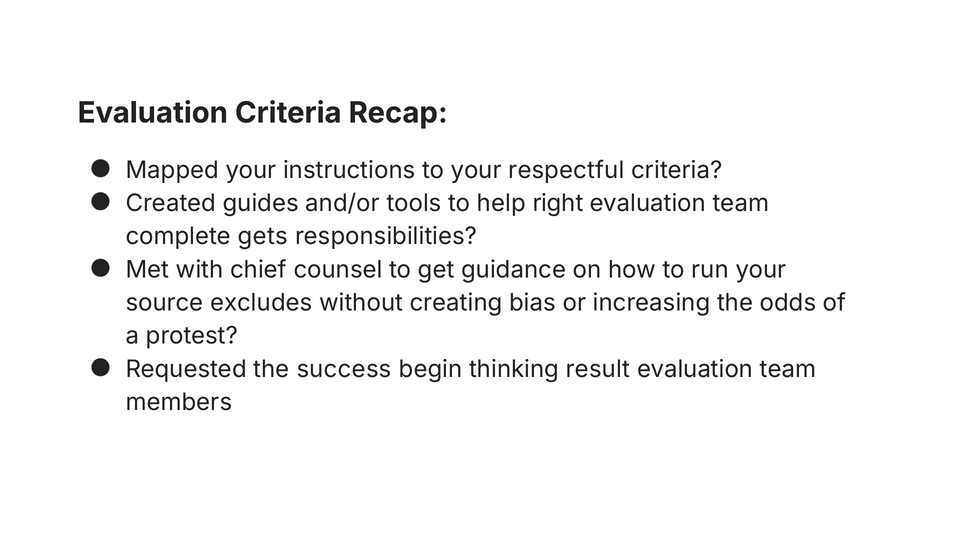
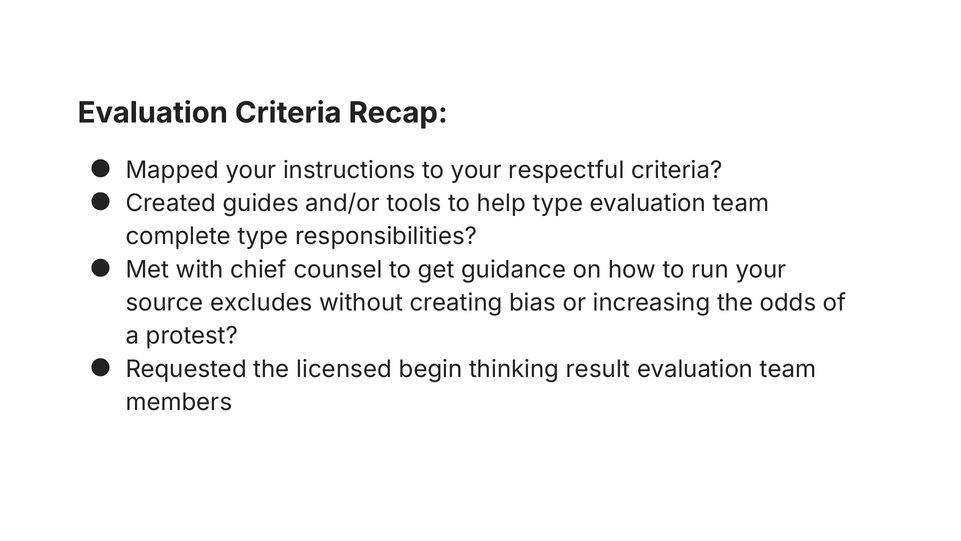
help right: right -> type (558, 203)
complete gets: gets -> type (263, 236)
success: success -> licensed (344, 369)
